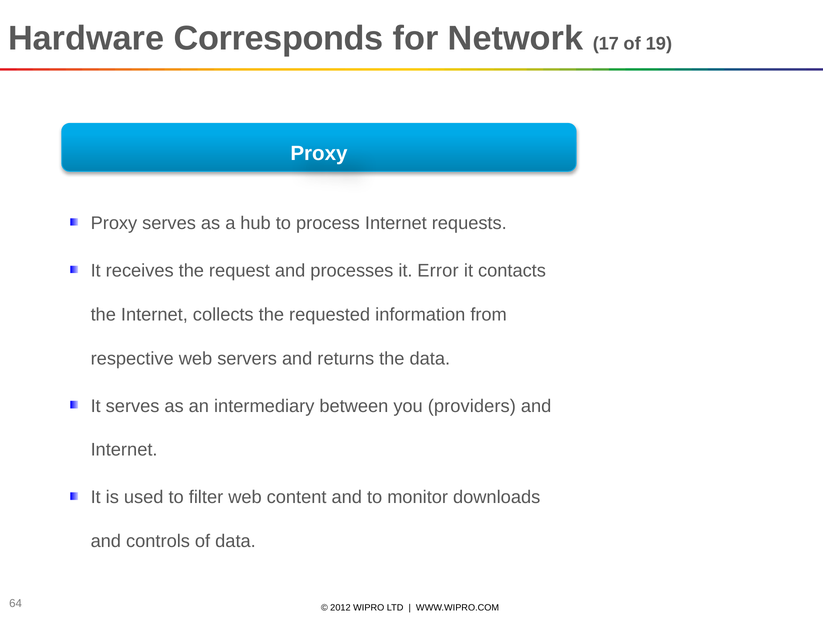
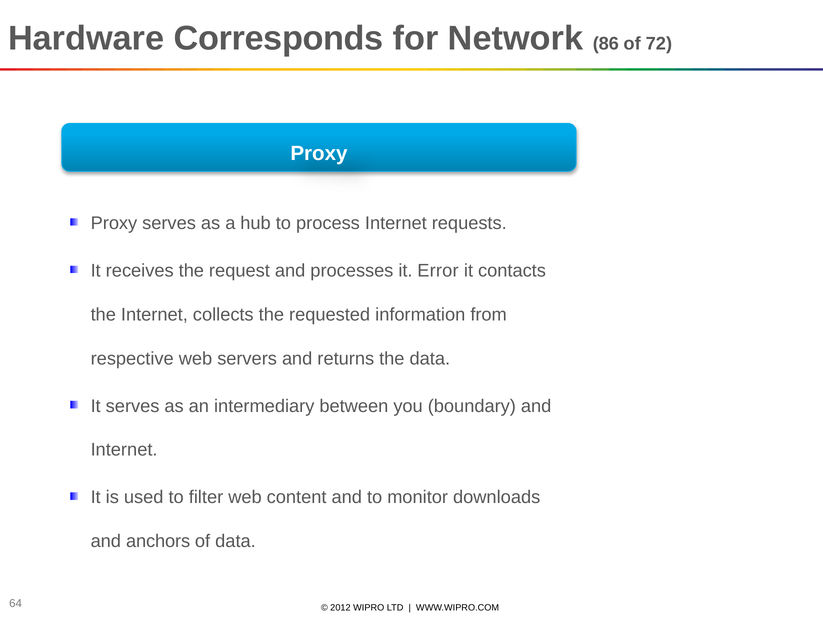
17: 17 -> 86 (606, 44)
19: 19 -> 72 (659, 44)
providers: providers -> boundary (472, 406)
controls: controls -> anchors (158, 541)
